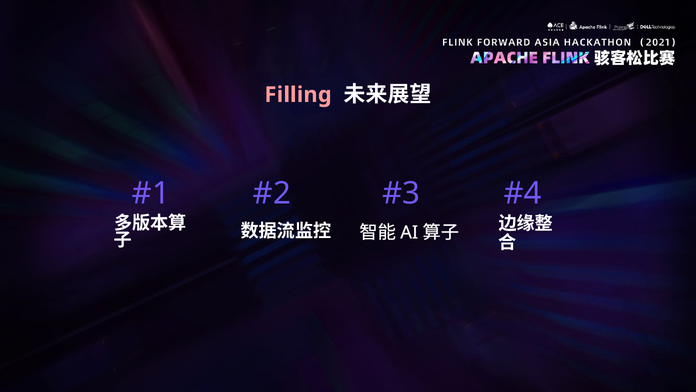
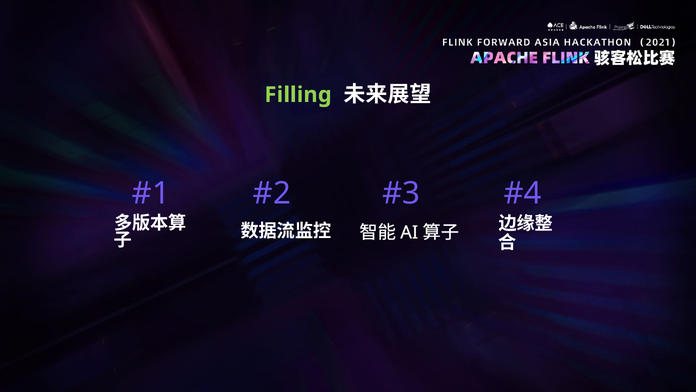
Filling colour: pink -> light green (298, 95)
